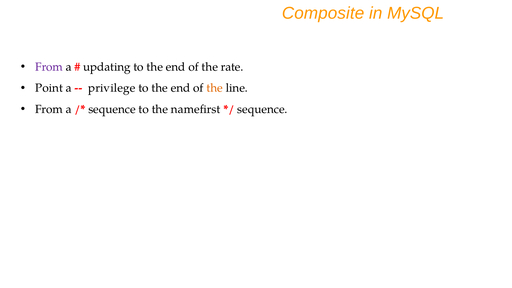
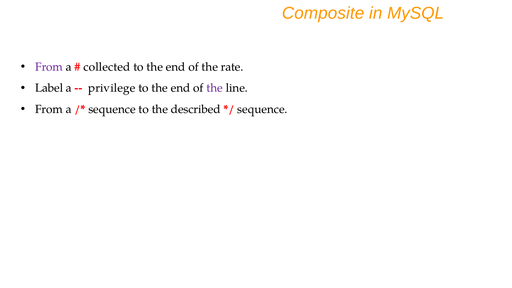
updating: updating -> collected (107, 67)
Point: Point -> Label (49, 88)
the colour: orange -> purple (215, 88)
namefirst: namefirst -> described (196, 109)
